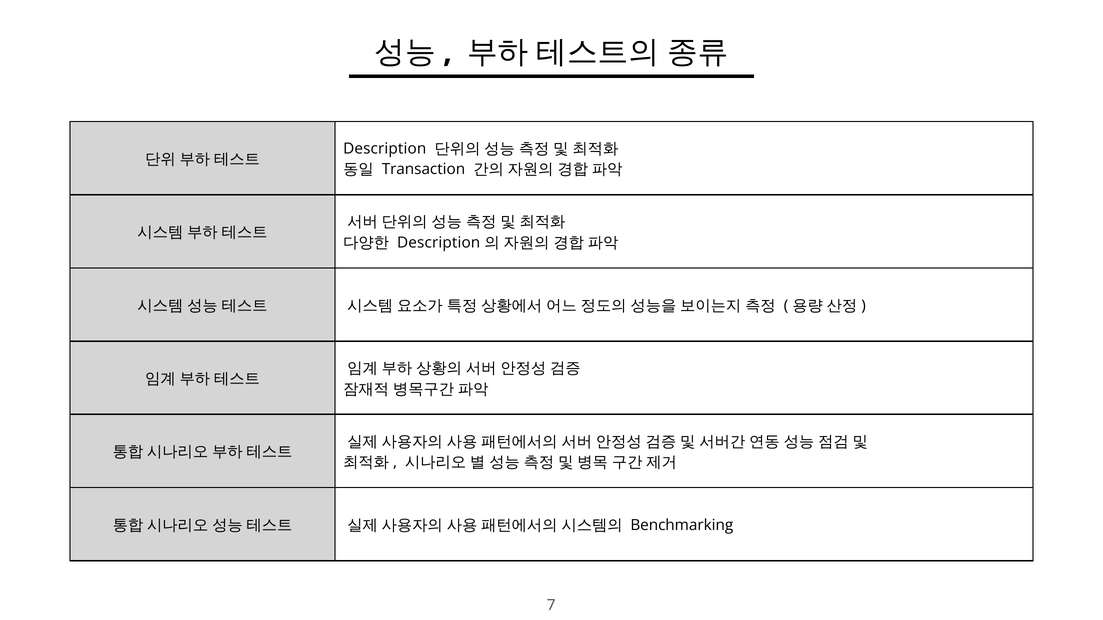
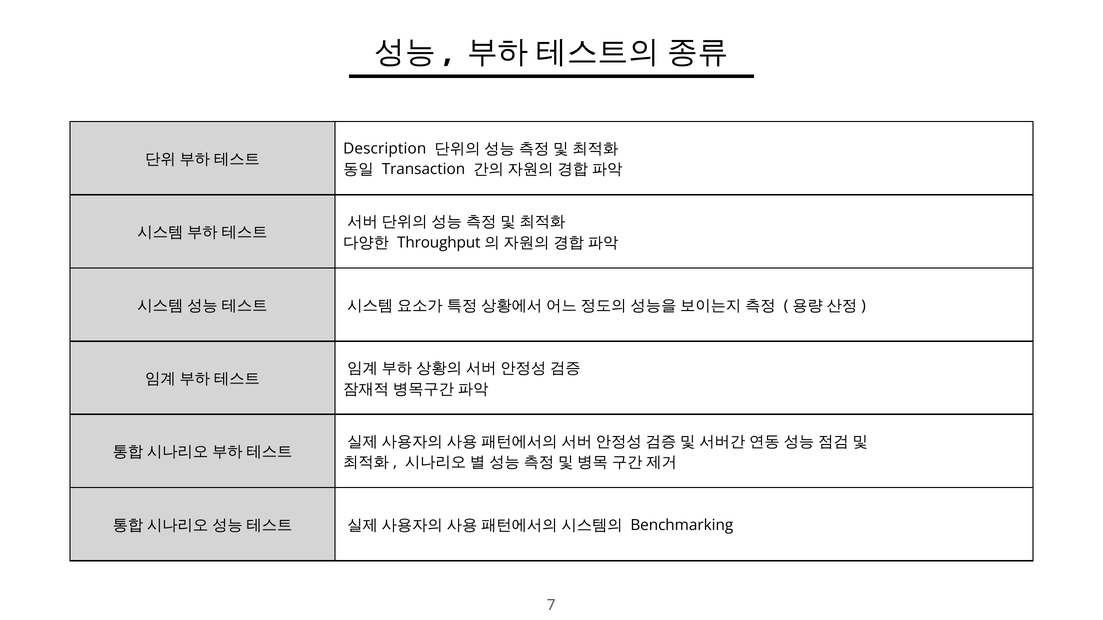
Description: Description -> Throughput (439, 243)
